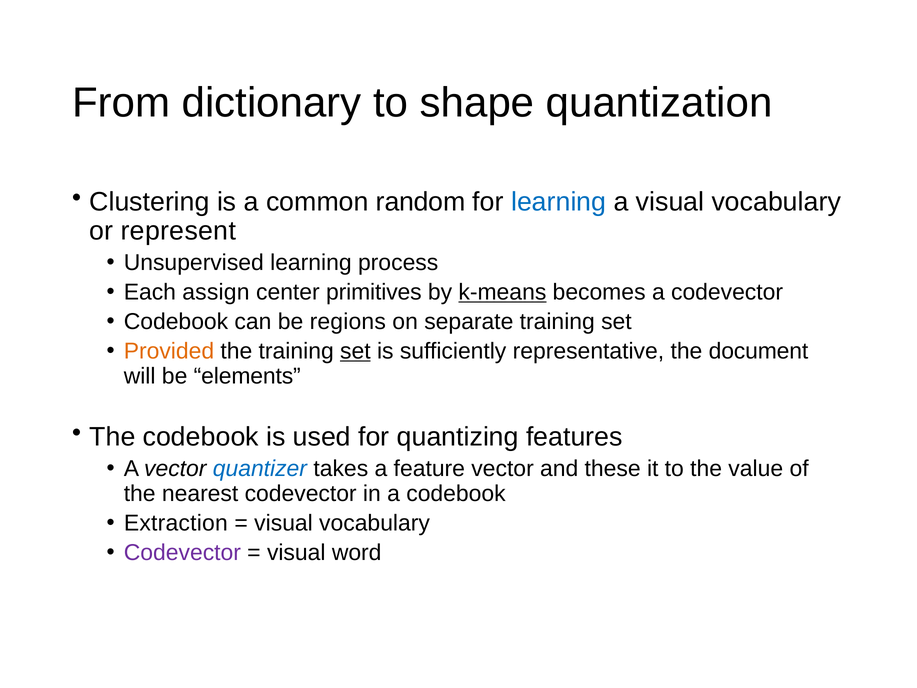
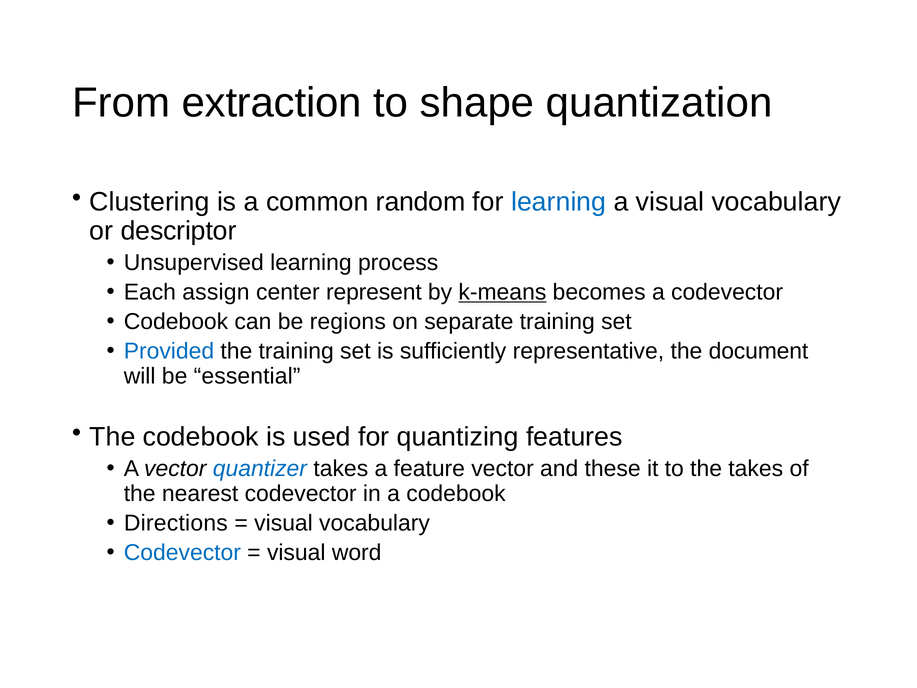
dictionary: dictionary -> extraction (272, 103)
represent: represent -> descriptor (179, 231)
primitives: primitives -> represent (374, 292)
Provided colour: orange -> blue (169, 351)
set underline: present -> none (355, 351)
elements: elements -> essential (247, 376)
the value: value -> takes (756, 469)
Extraction: Extraction -> Directions (176, 523)
Codevector colour: purple -> blue (182, 552)
